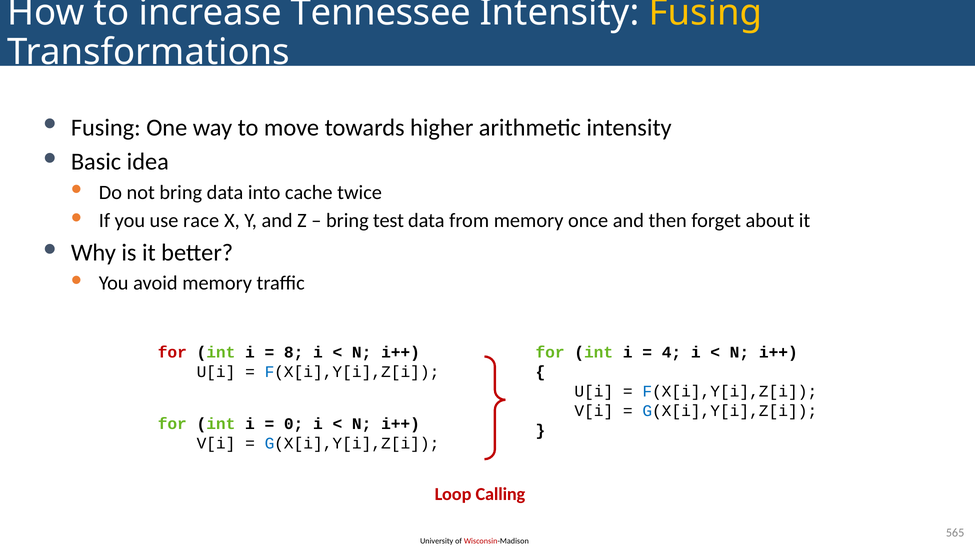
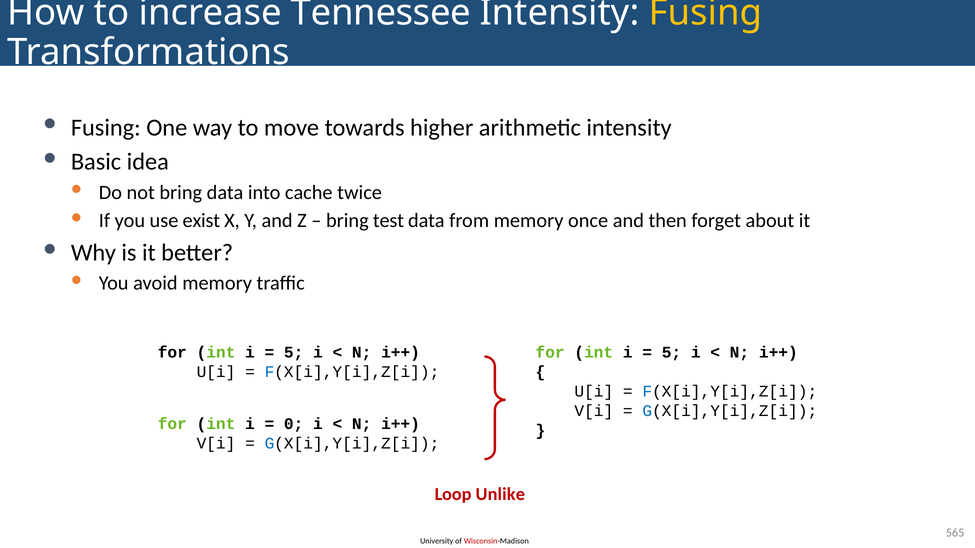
race: race -> exist (201, 221)
for colour: red -> black (172, 353)
8: 8 -> 5 (294, 353)
4: 4 -> 5 (671, 353)
Calling: Calling -> Unlike (500, 494)
